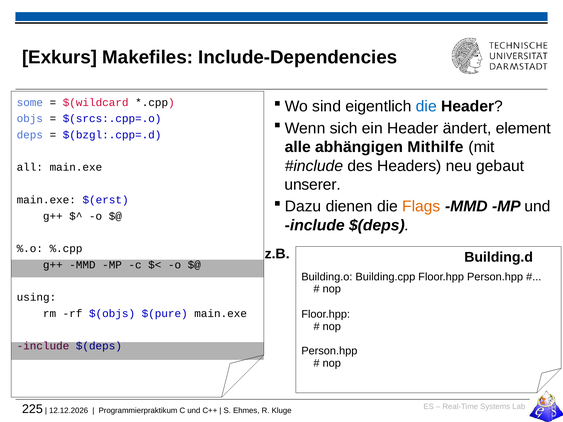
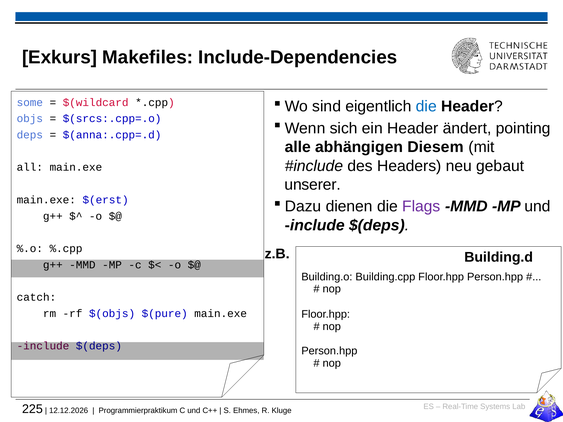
element: element -> pointing (523, 128)
$(bzgl:.cpp=.d: $(bzgl:.cpp=.d -> $(anna:.cpp=.d (112, 135)
Mithilfe: Mithilfe -> Diesem (436, 147)
Flags colour: orange -> purple (421, 207)
using: using -> catch (36, 297)
